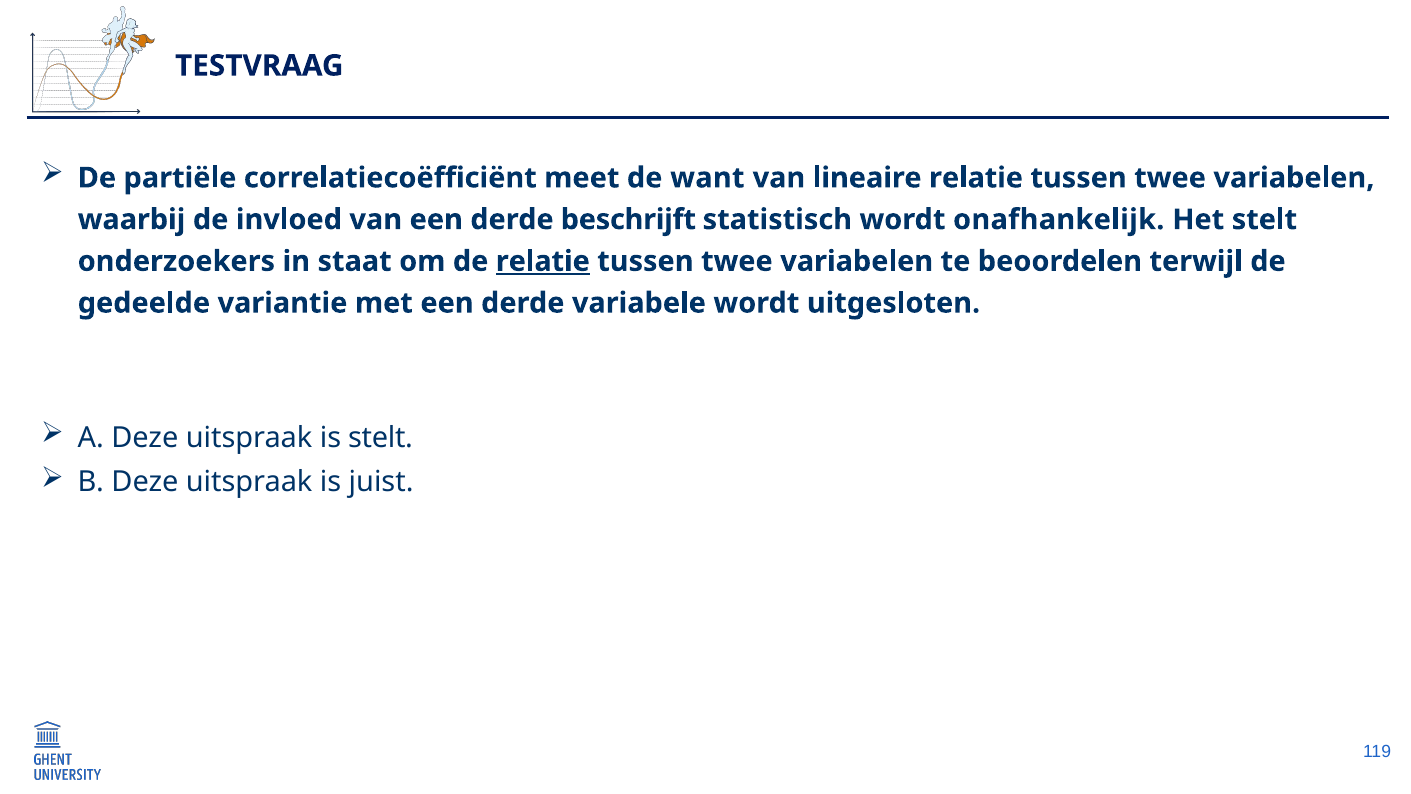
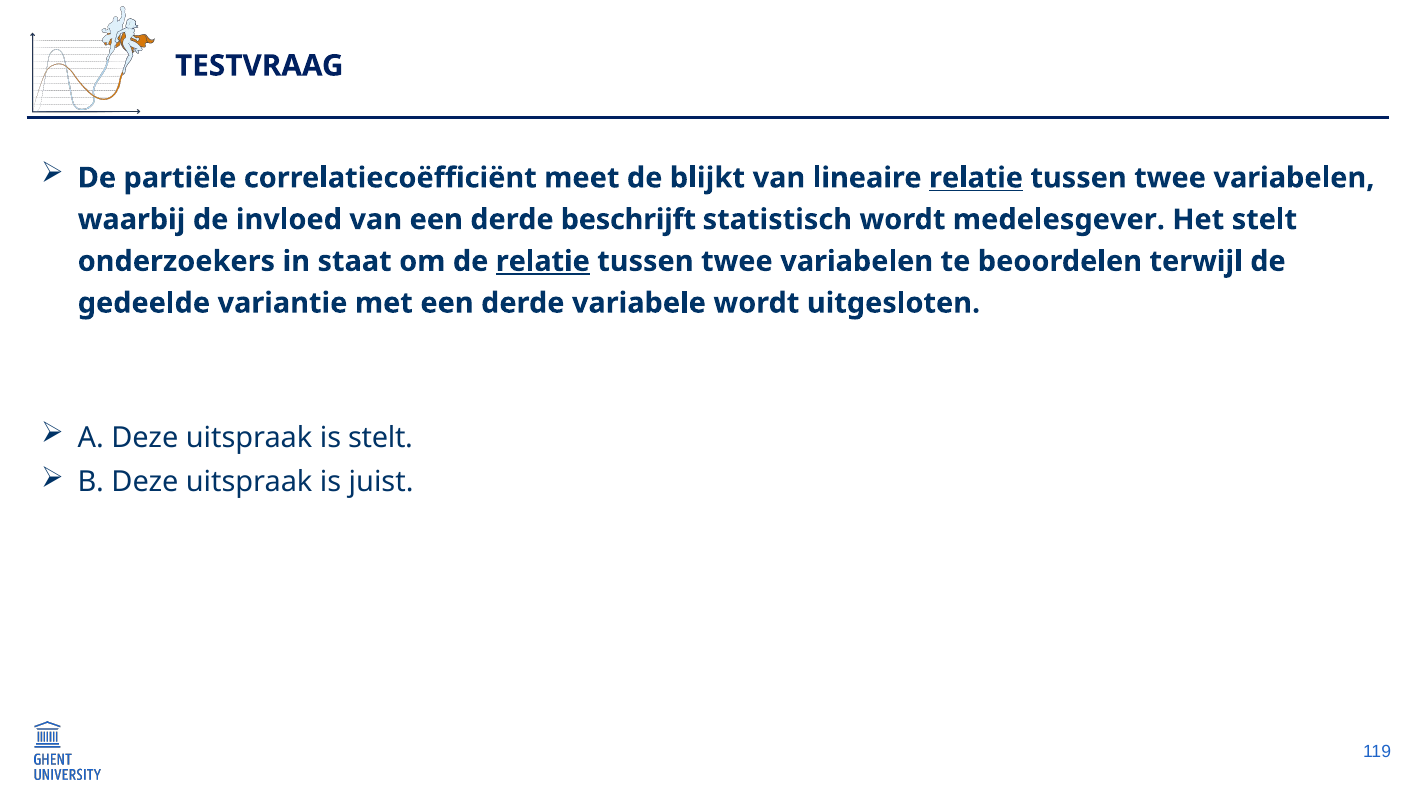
want: want -> blijkt (707, 178)
relatie underline: none -> present (976, 178)
onafhankelijk: onafhankelijk -> medelesgever (1059, 220)
